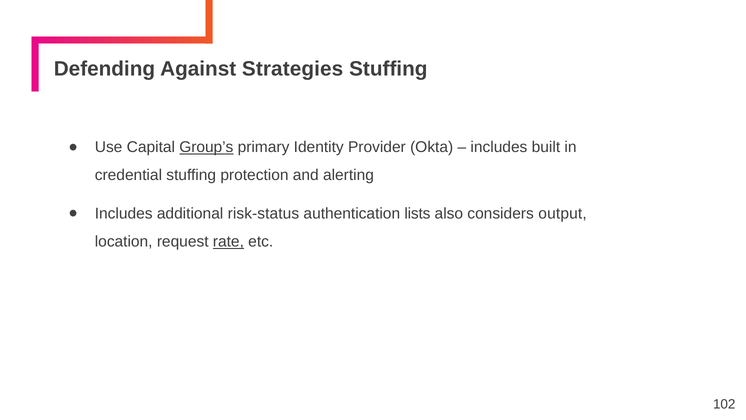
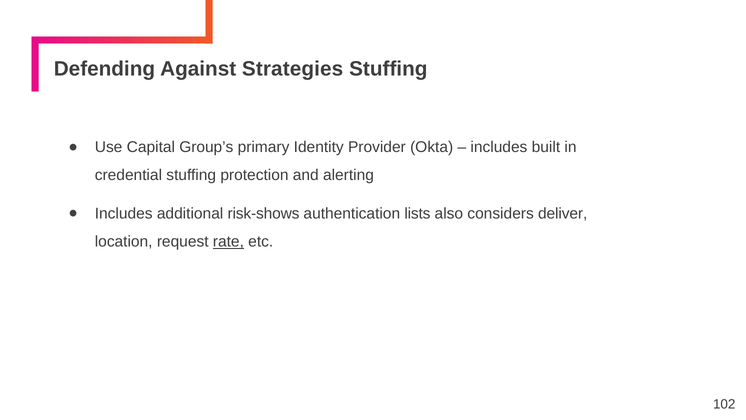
Group’s underline: present -> none (206, 147)
risk-status: risk-status -> risk-shows (264, 213)
output: output -> deliver (563, 213)
